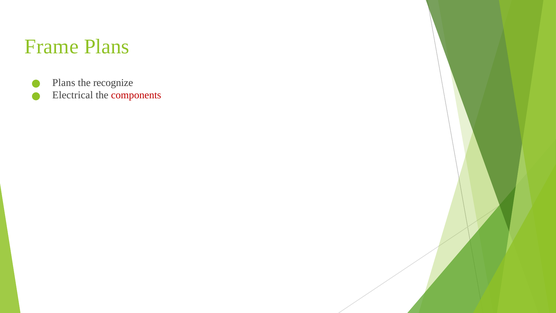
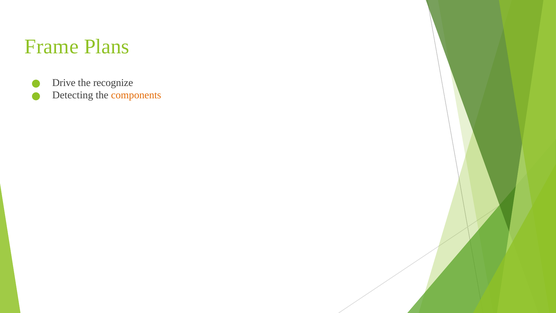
Plans: Plans -> Drive (64, 83)
Electrical: Electrical -> Detecting (73, 95)
components colour: red -> orange (136, 95)
